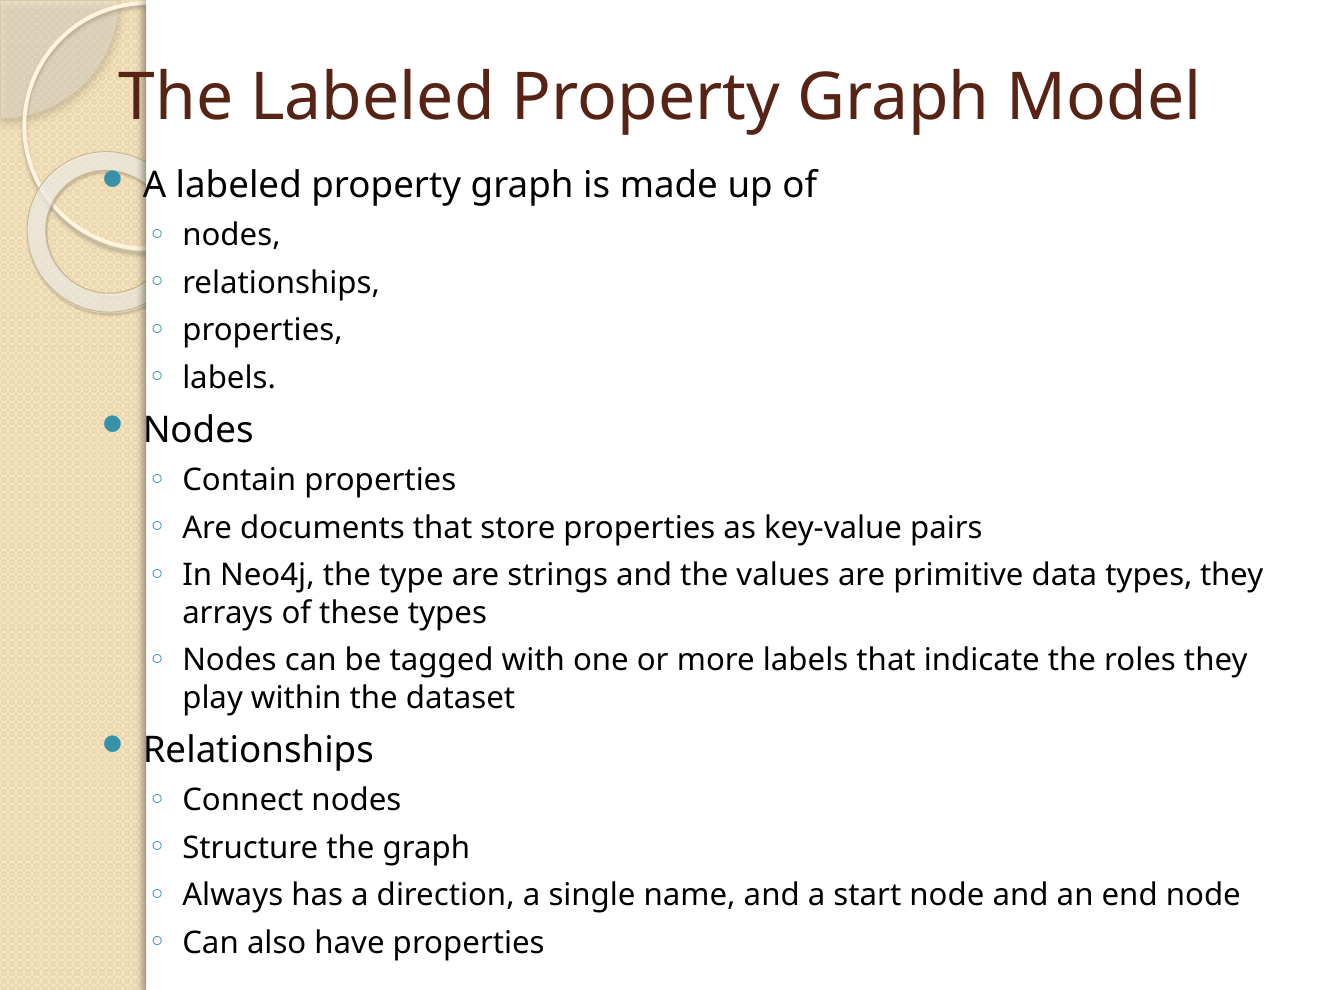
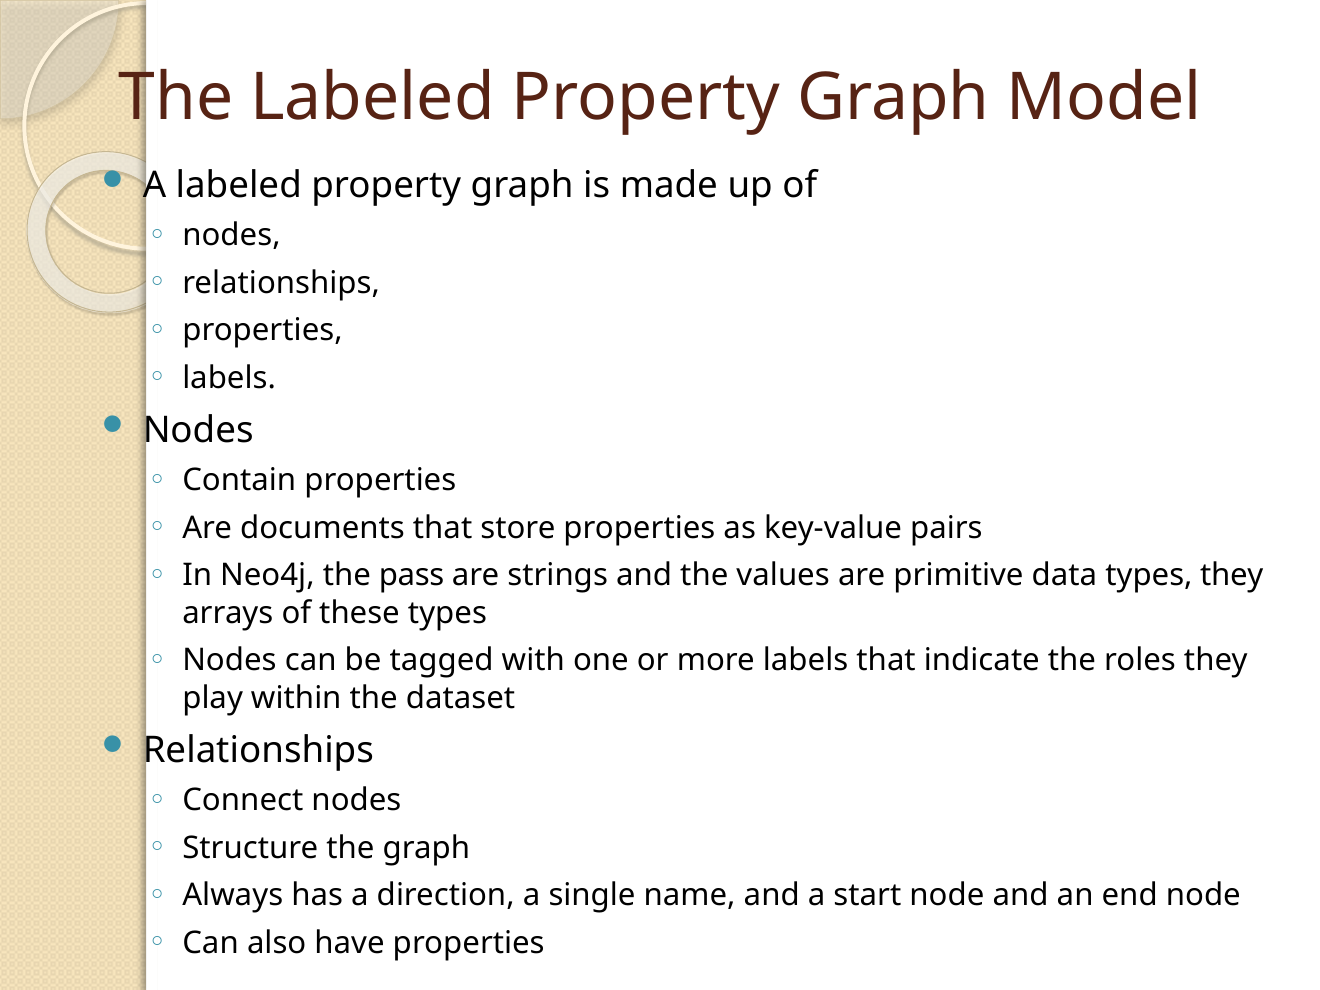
type: type -> pass (412, 575)
